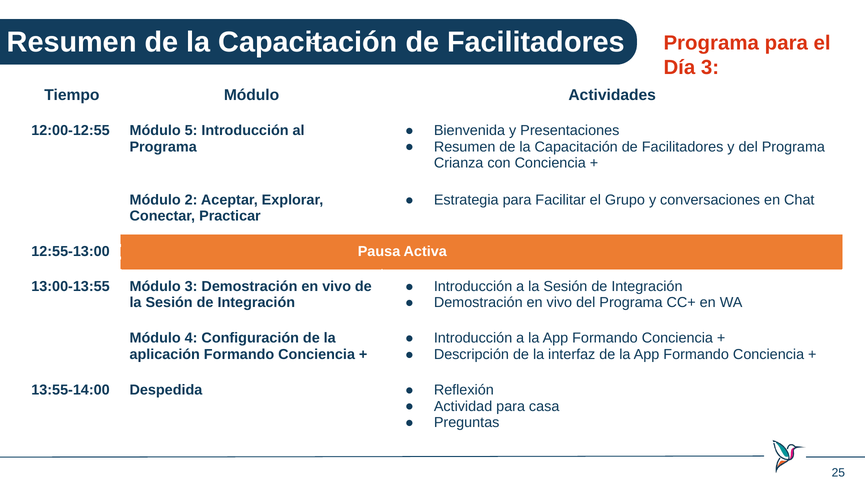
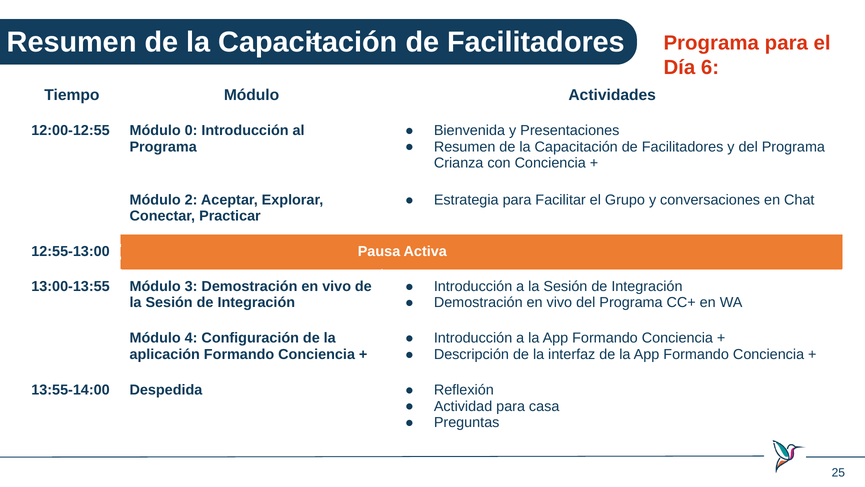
Día 3: 3 -> 6 (710, 68)
5: 5 -> 0 (191, 130)
